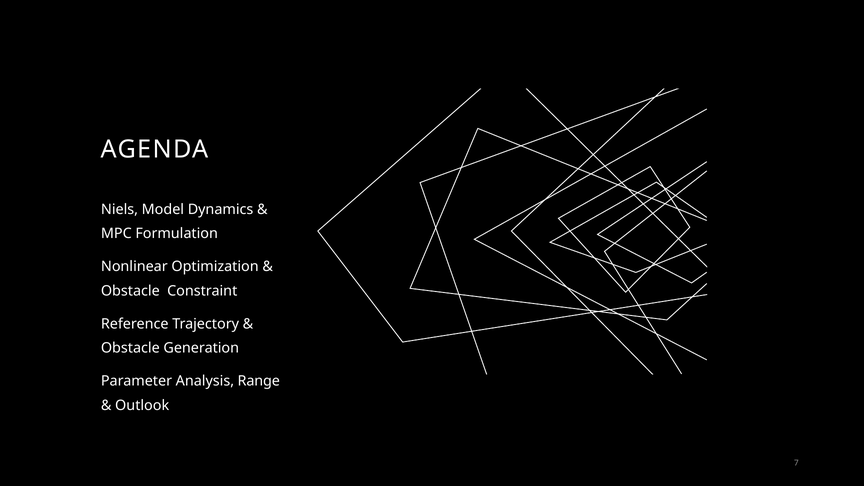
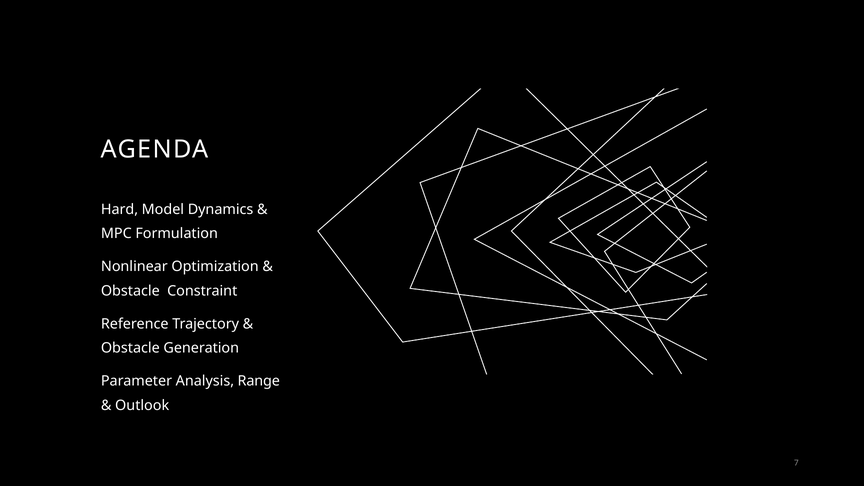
Niels: Niels -> Hard (120, 209)
